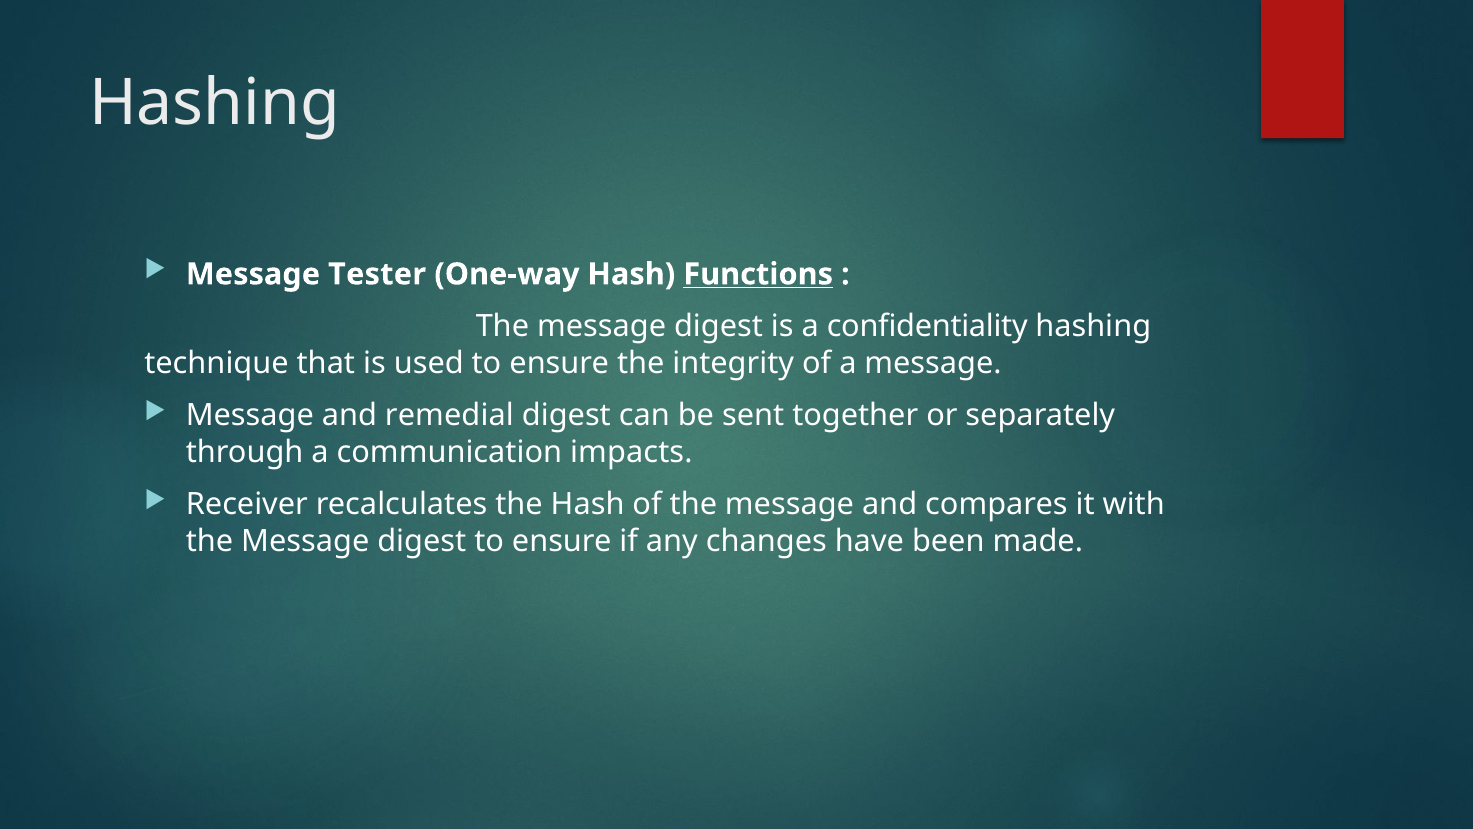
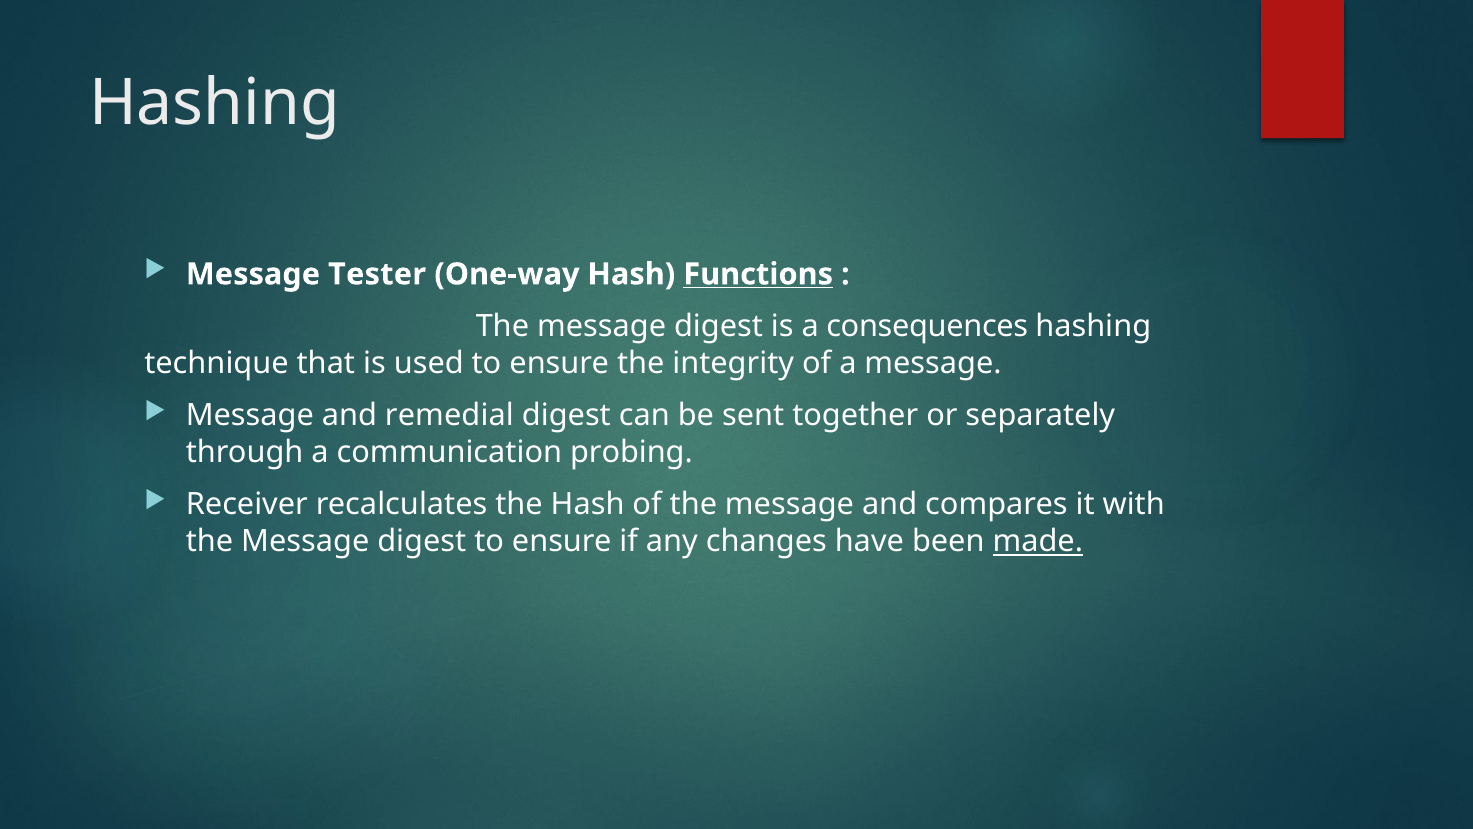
confidentiality: confidentiality -> consequences (927, 326)
impacts: impacts -> probing (631, 452)
made underline: none -> present (1038, 541)
